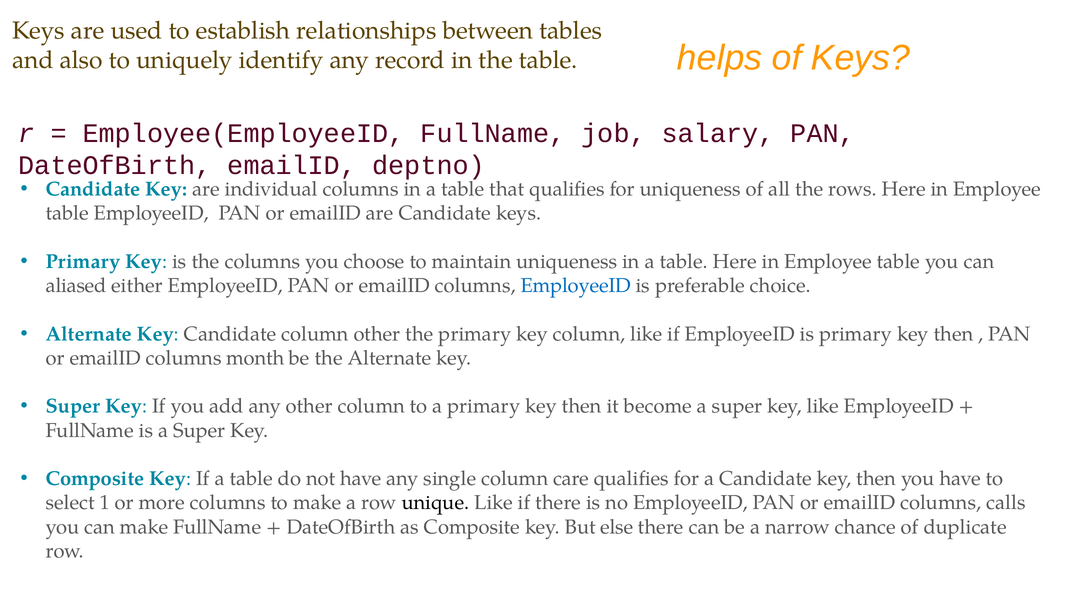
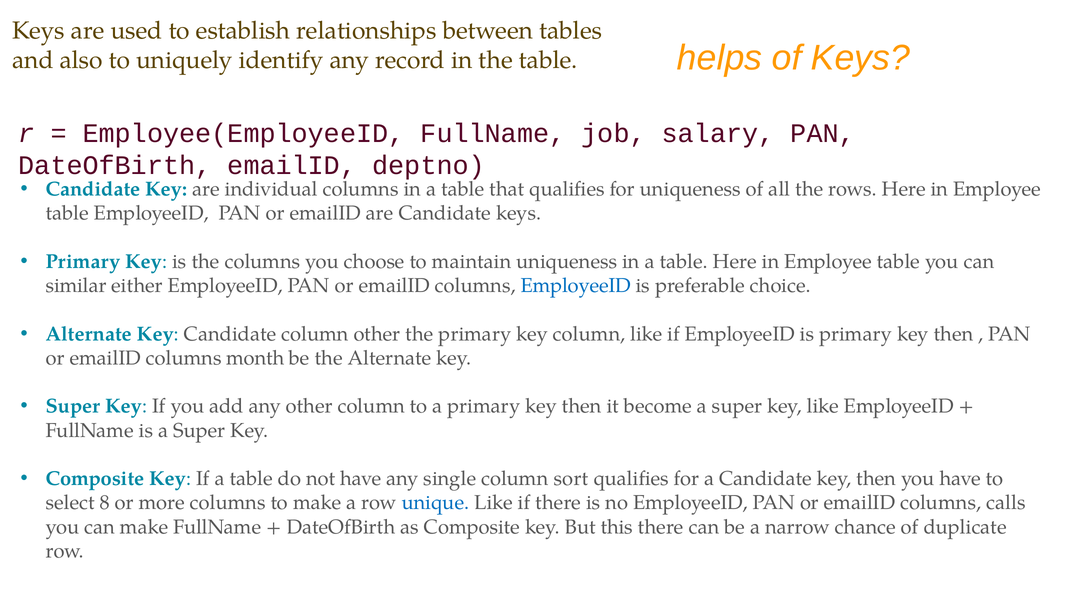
aliased: aliased -> similar (76, 286)
care: care -> sort (571, 479)
1: 1 -> 8 (105, 503)
unique colour: black -> blue (435, 503)
else: else -> this (617, 527)
